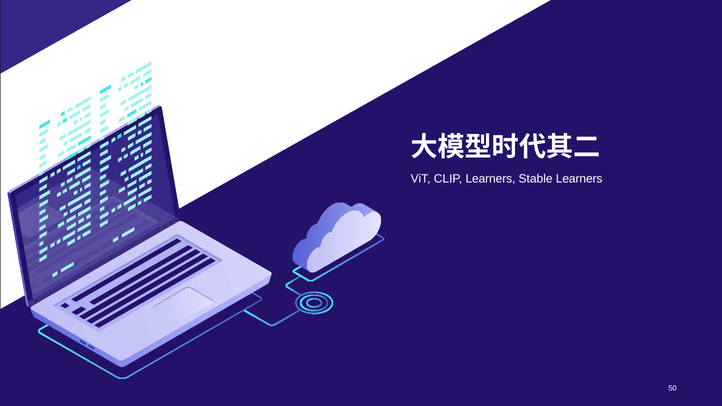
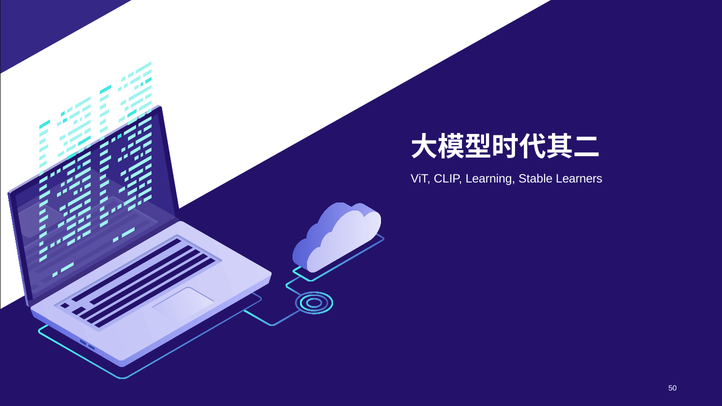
CLIP Learners: Learners -> Learning (490, 179)
